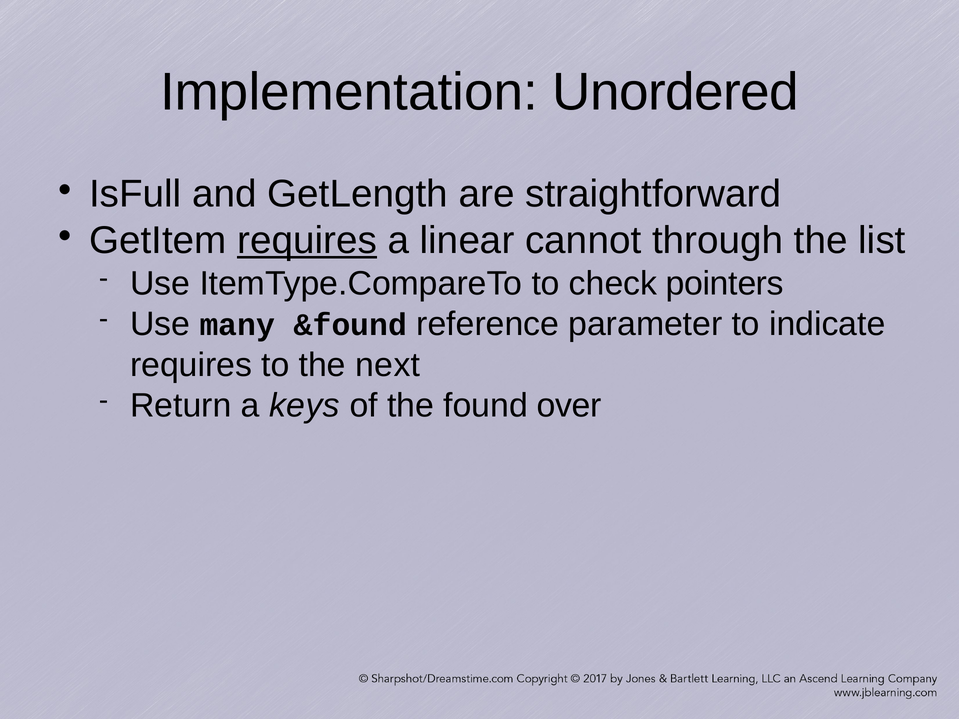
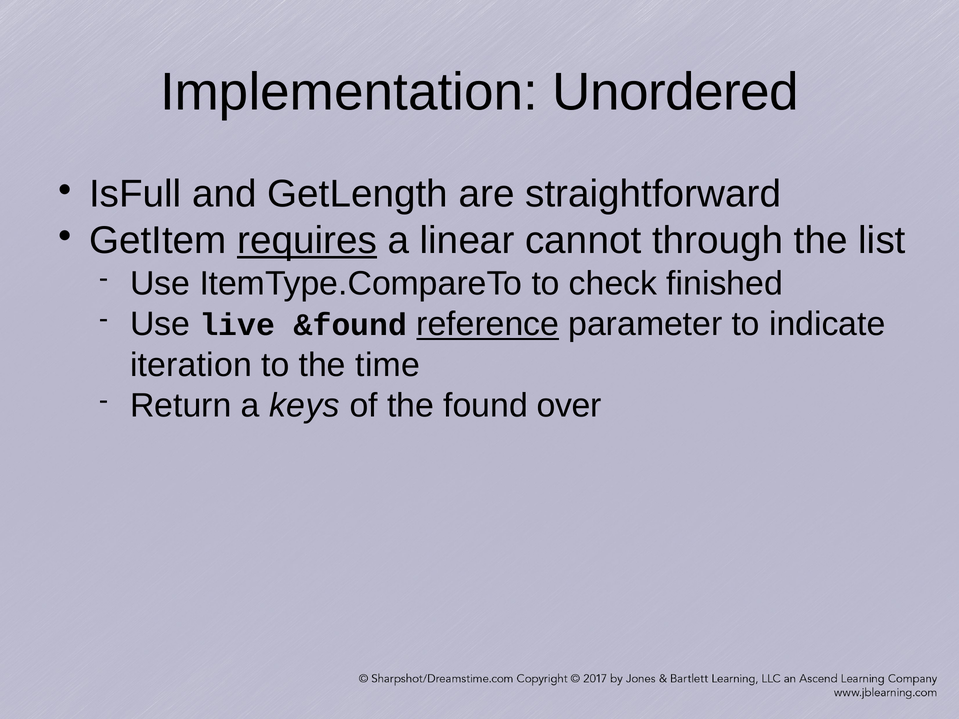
pointers: pointers -> finished (725, 284)
many: many -> live (237, 325)
reference underline: none -> present (488, 324)
requires: requires -> iteration (191, 365)
next: next -> time (388, 365)
